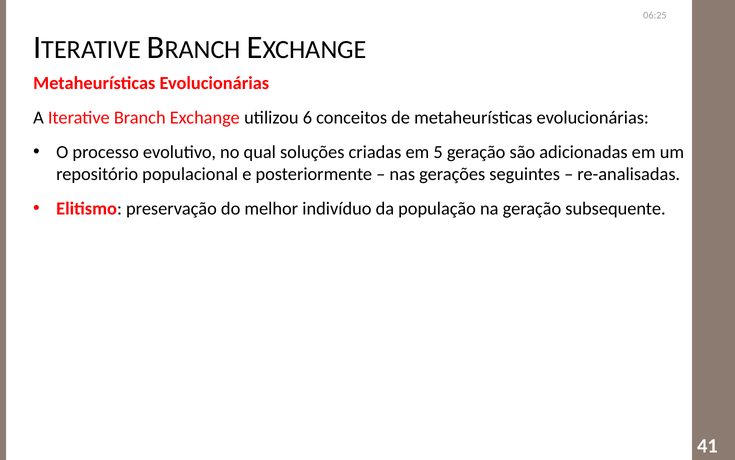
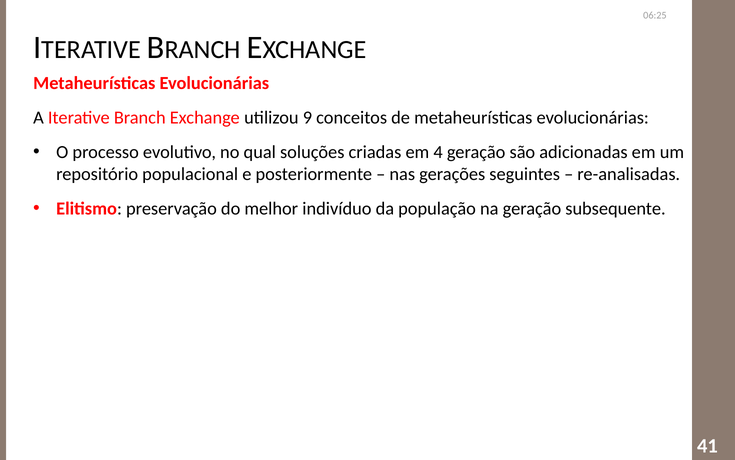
6: 6 -> 9 (307, 117)
5: 5 -> 4 (438, 152)
